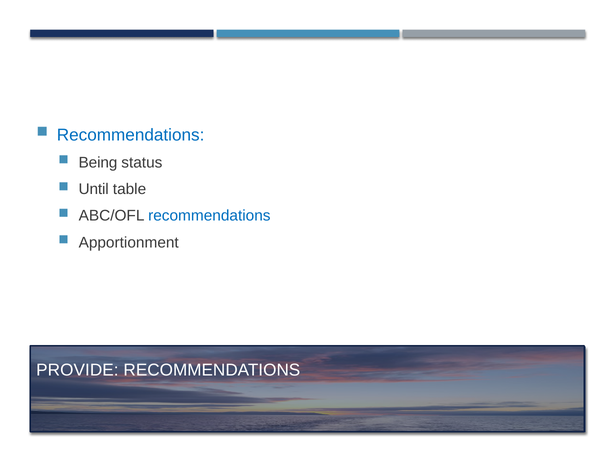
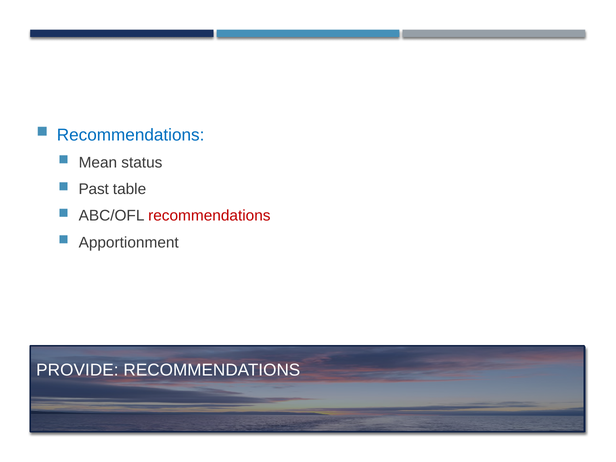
Being: Being -> Mean (98, 162)
Until: Until -> Past (94, 189)
recommendations colour: blue -> red (209, 216)
